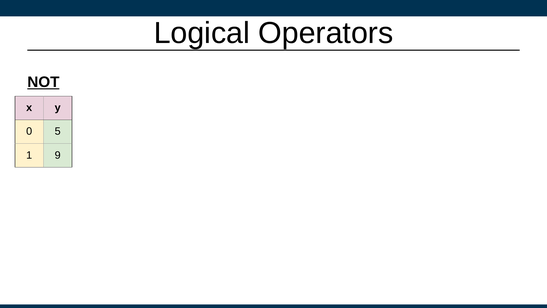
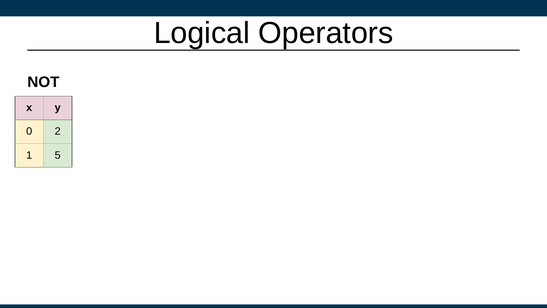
NOT underline: present -> none (43, 82)
5: 5 -> 2 (58, 131)
9: 9 -> 5 (58, 155)
